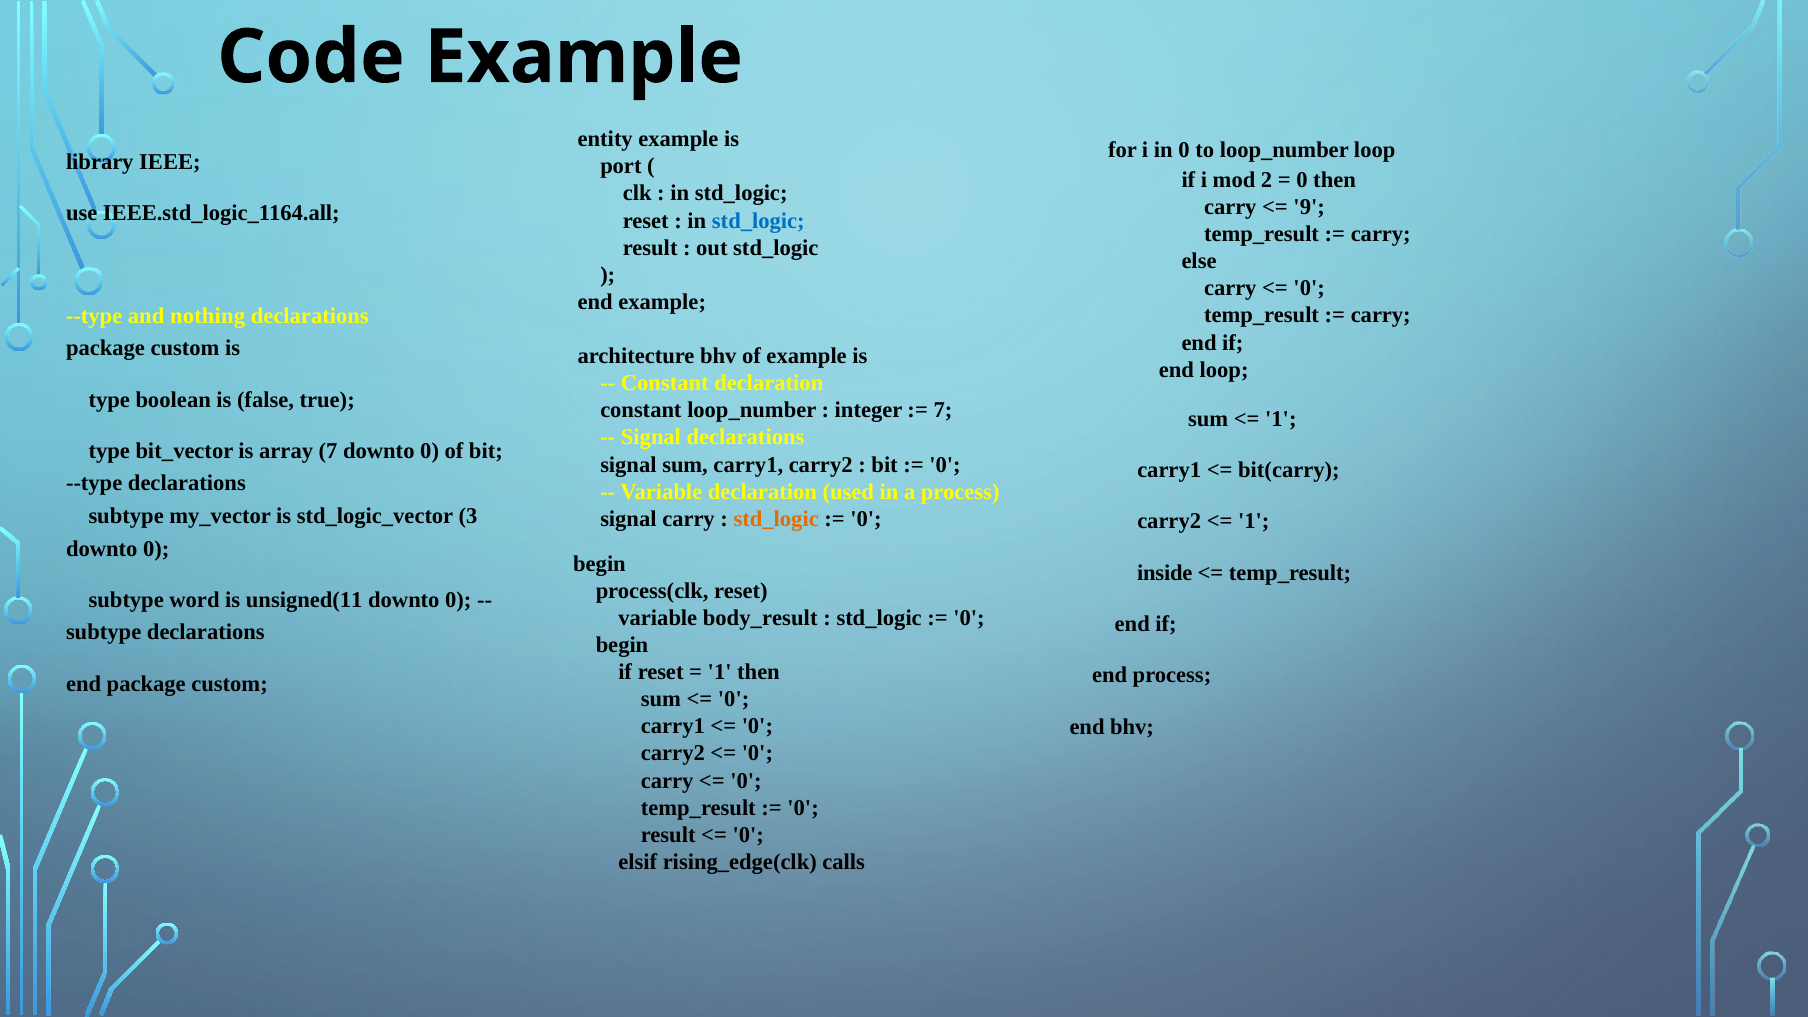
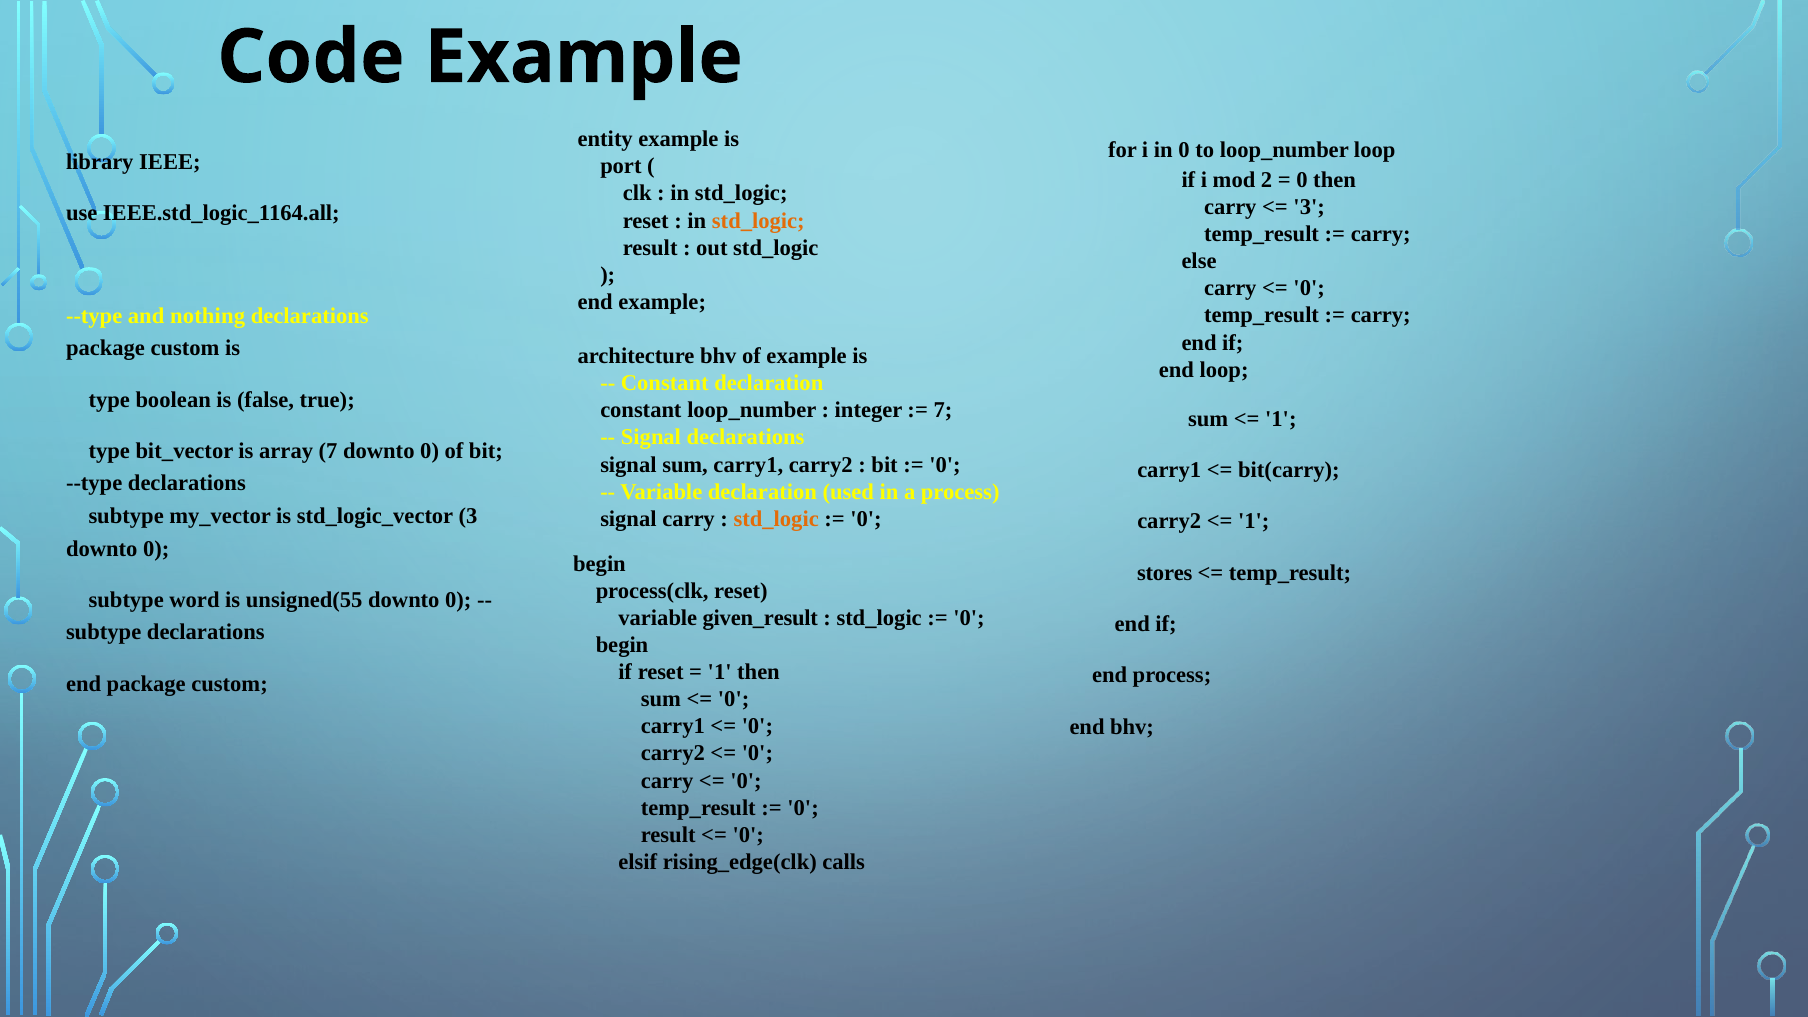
9: 9 -> 3 (1309, 207)
std_logic colour: blue -> orange (758, 221)
inside: inside -> stores (1165, 573)
unsigned(11: unsigned(11 -> unsigned(55 (304, 600)
body_result: body_result -> given_result (760, 618)
